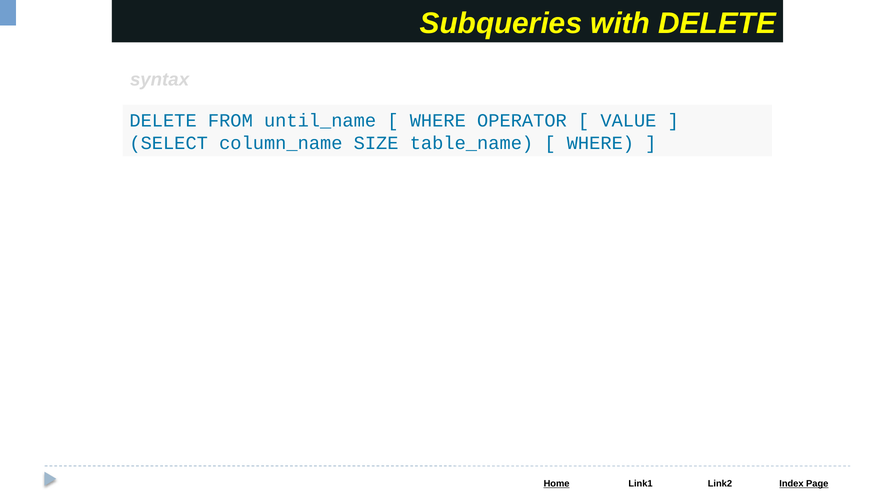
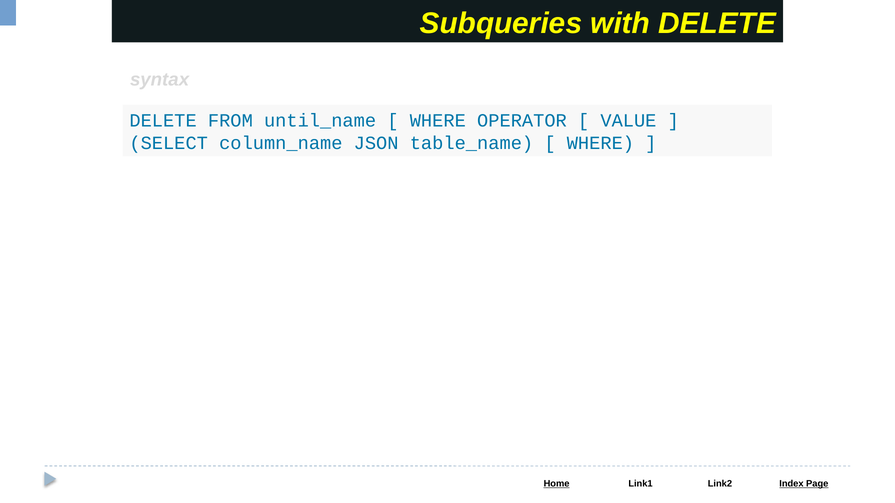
SIZE: SIZE -> JSON (376, 143)
